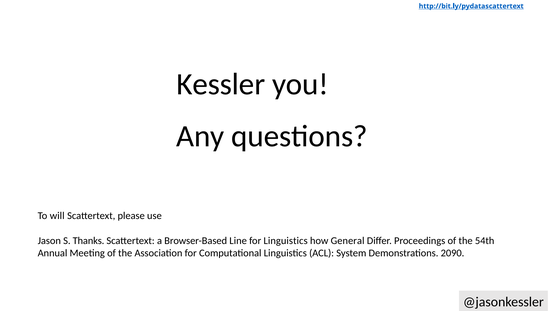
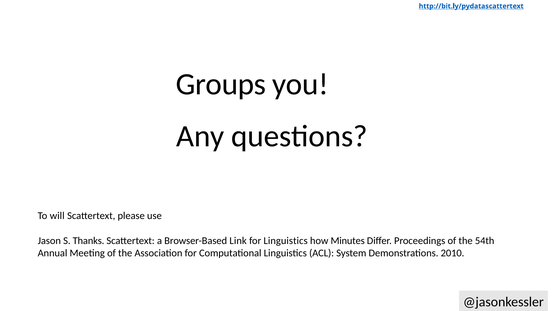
Kessler: Kessler -> Groups (221, 84)
Line: Line -> Link (238, 241)
General: General -> Minutes (348, 241)
2090: 2090 -> 2010 (452, 253)
